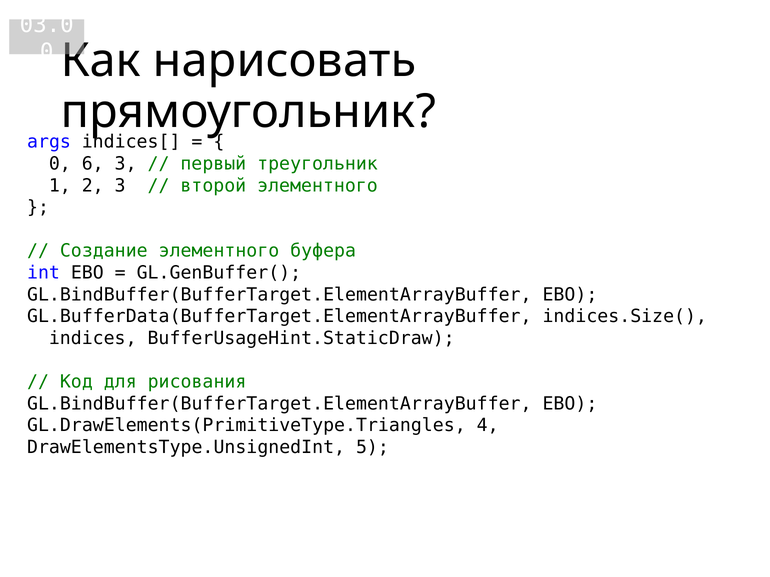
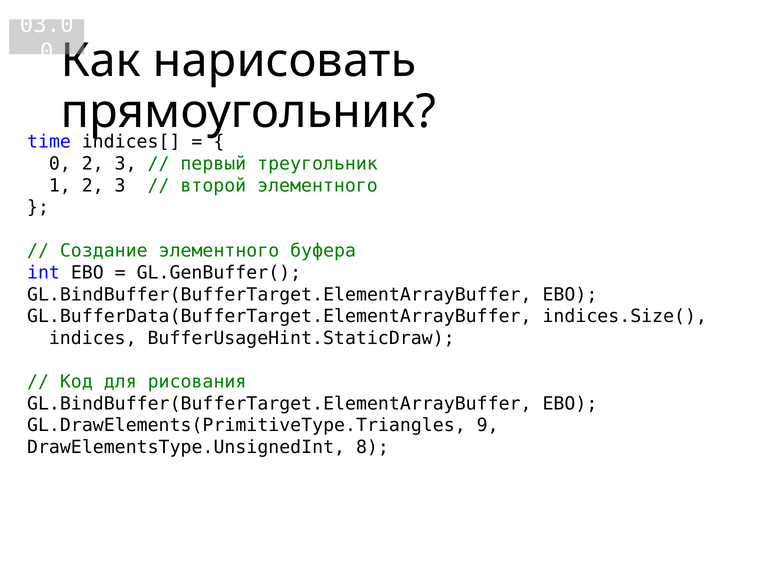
args: args -> time (49, 142)
0 6: 6 -> 2 (93, 164)
4: 4 -> 9 (488, 426)
5: 5 -> 8 (372, 448)
